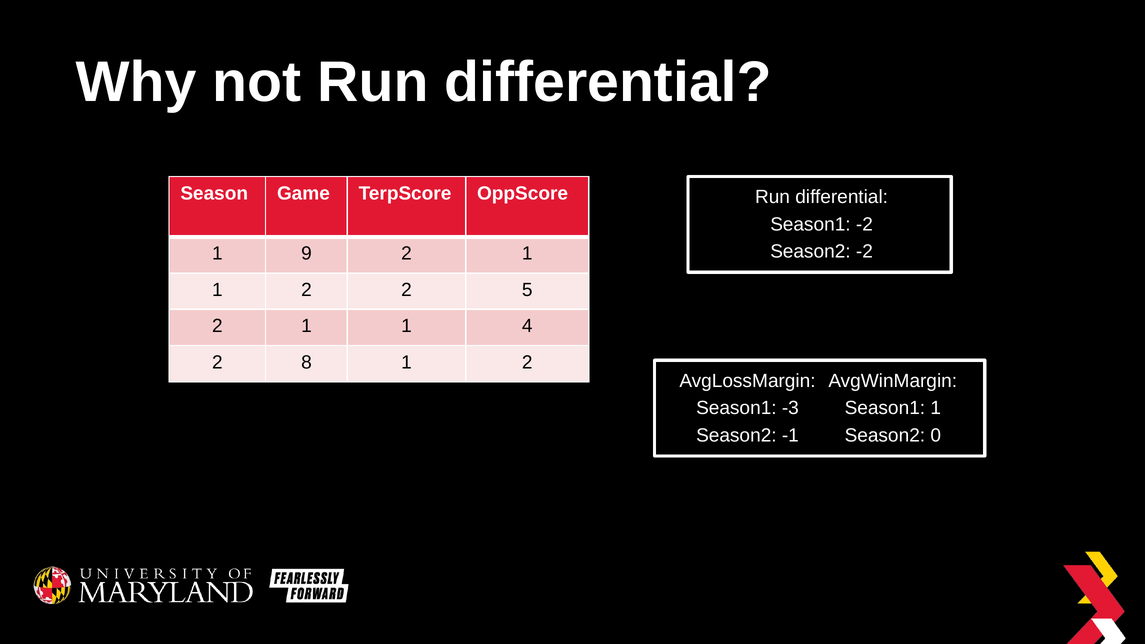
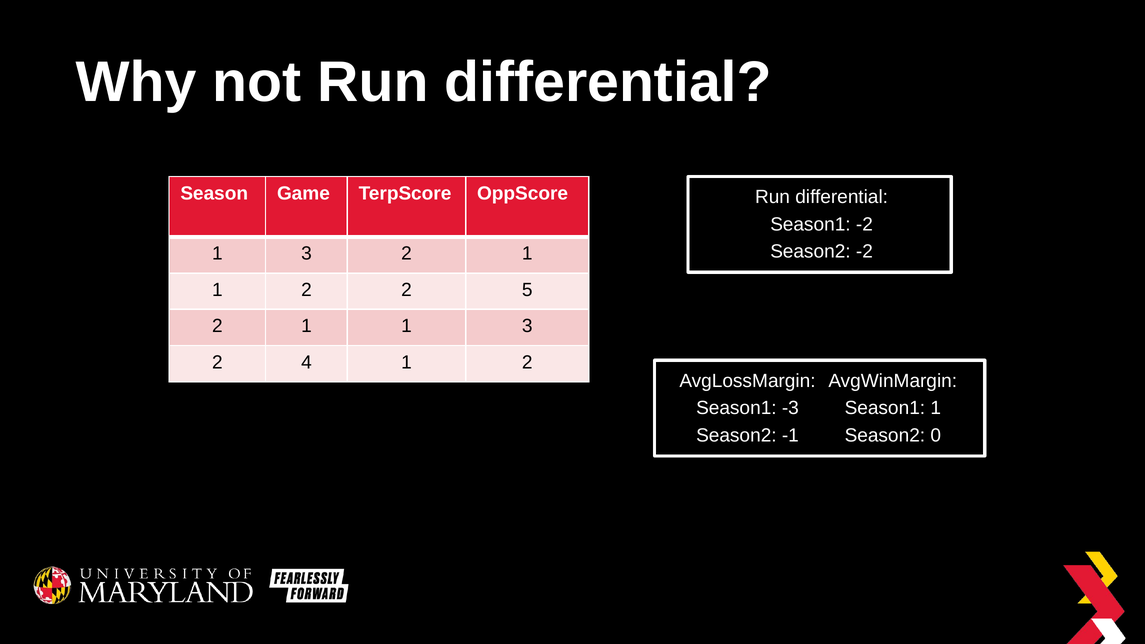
9: 9 -> 3 (306, 254)
1 1 4: 4 -> 3 (527, 326)
8: 8 -> 4 (306, 362)
